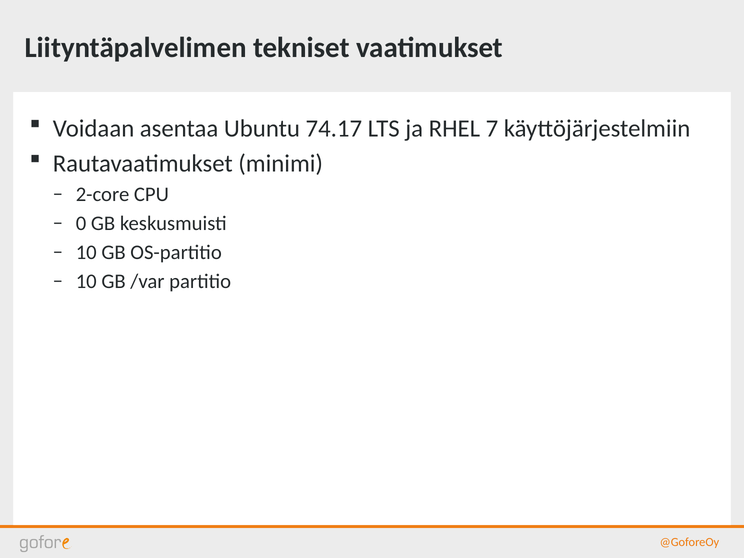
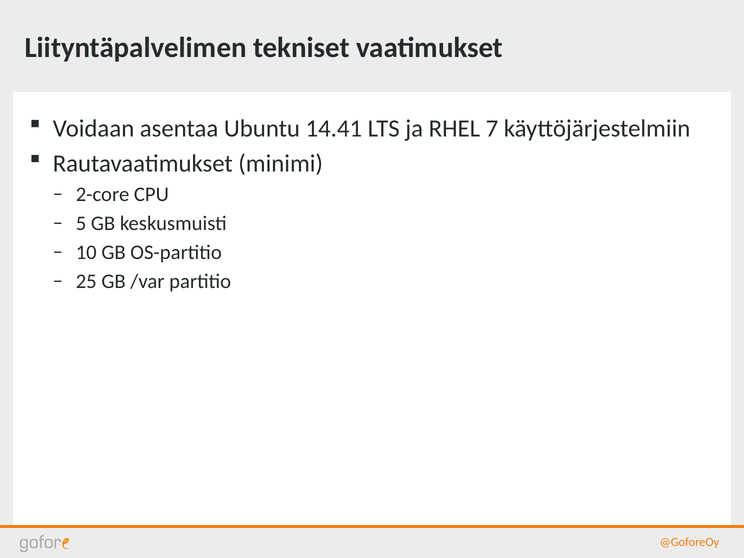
74.17: 74.17 -> 14.41 (334, 129)
0: 0 -> 5 (81, 224)
10: 10 -> 25 (86, 281)
